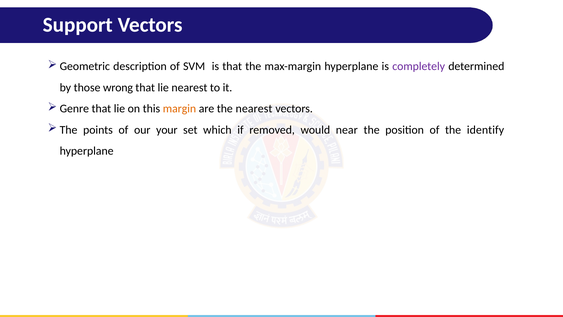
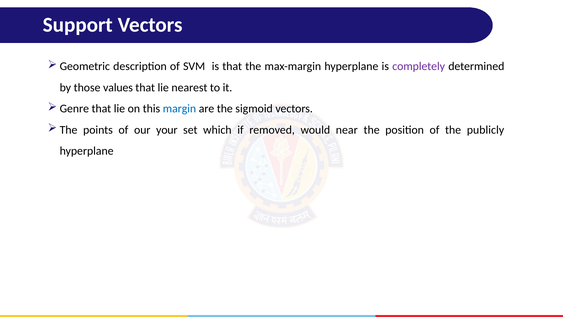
wrong: wrong -> values (118, 87)
margin colour: orange -> blue (179, 109)
the nearest: nearest -> sigmoid (254, 109)
identify: identify -> publicly (486, 130)
